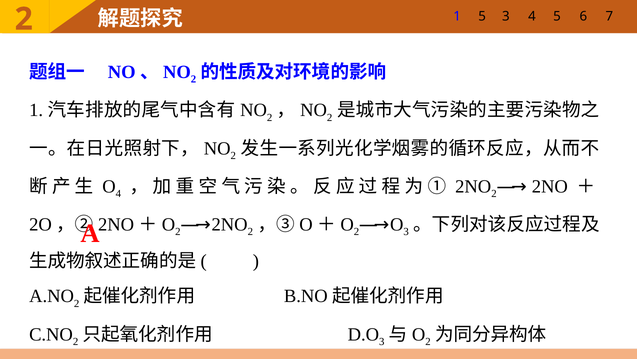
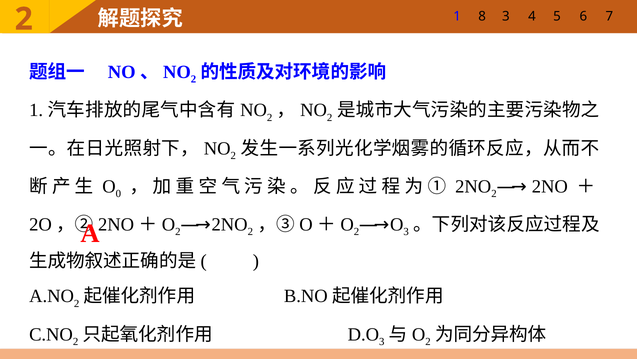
1 5: 5 -> 8 (482, 17)
4: 4 -> 0 (118, 193)
